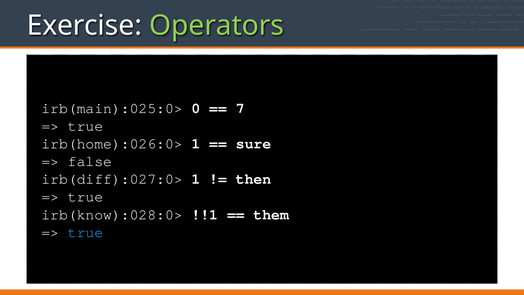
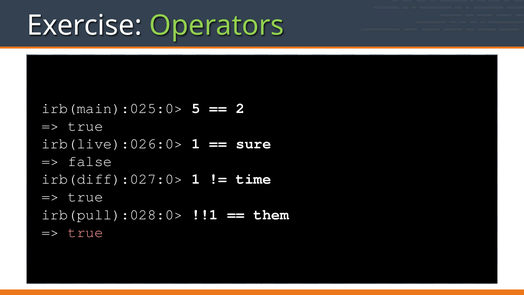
0: 0 -> 5 (196, 108)
7: 7 -> 2 (240, 108)
irb(home):026:0>: irb(home):026:0> -> irb(live):026:0> (112, 144)
then: then -> time (254, 179)
irb(know):028:0>: irb(know):028:0> -> irb(pull):028:0> (112, 214)
true colour: light blue -> pink (86, 232)
